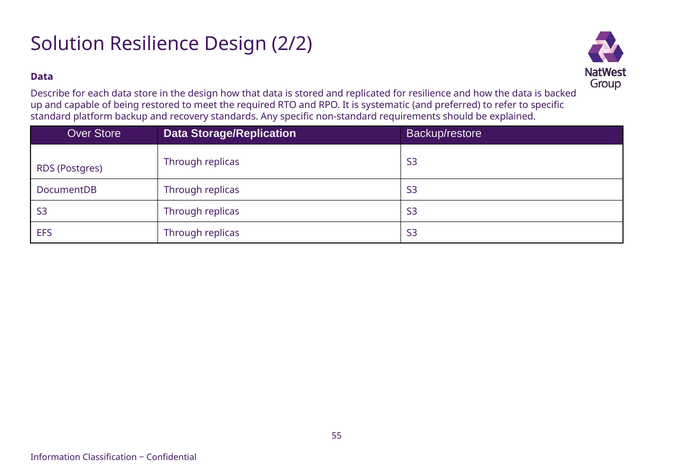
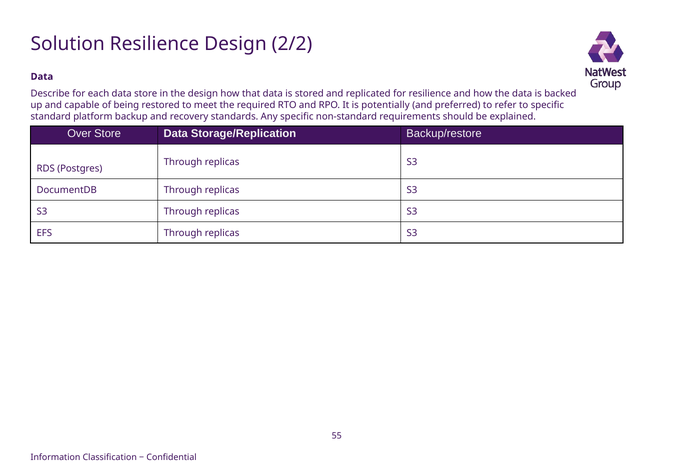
systematic: systematic -> potentially (385, 105)
